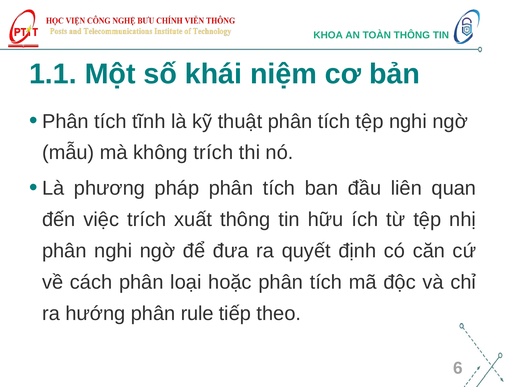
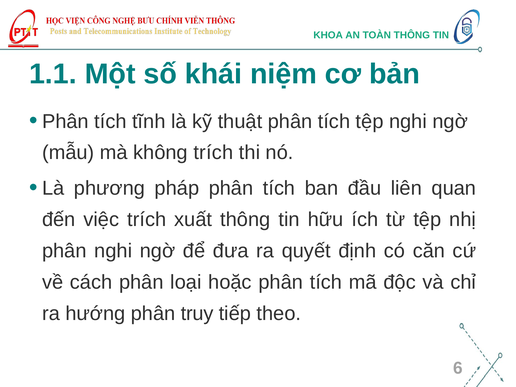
rule: rule -> truy (197, 314)
